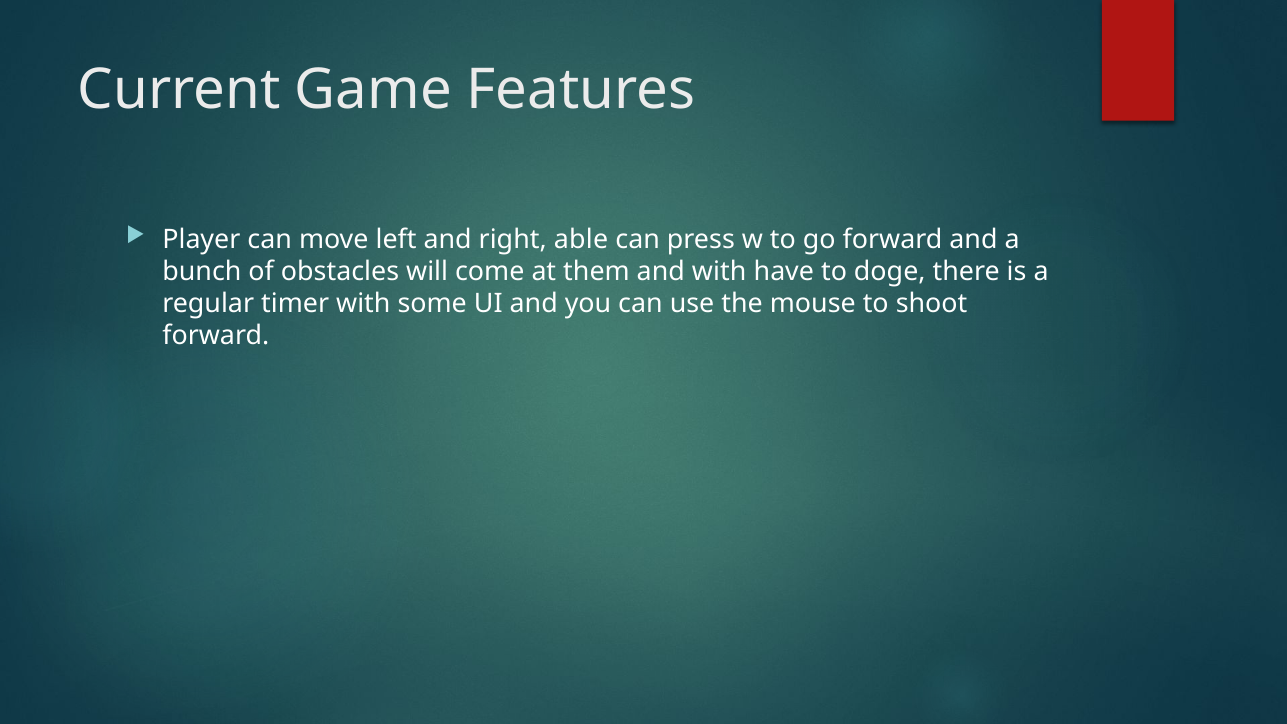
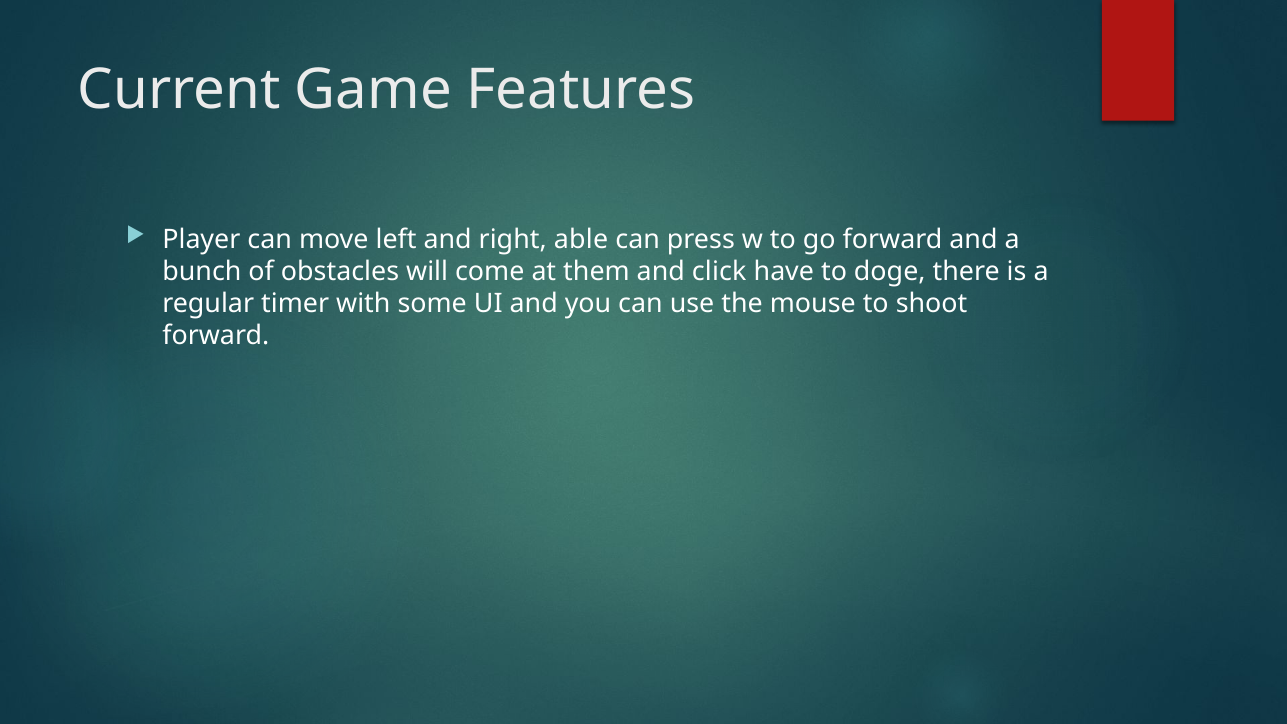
and with: with -> click (719, 272)
